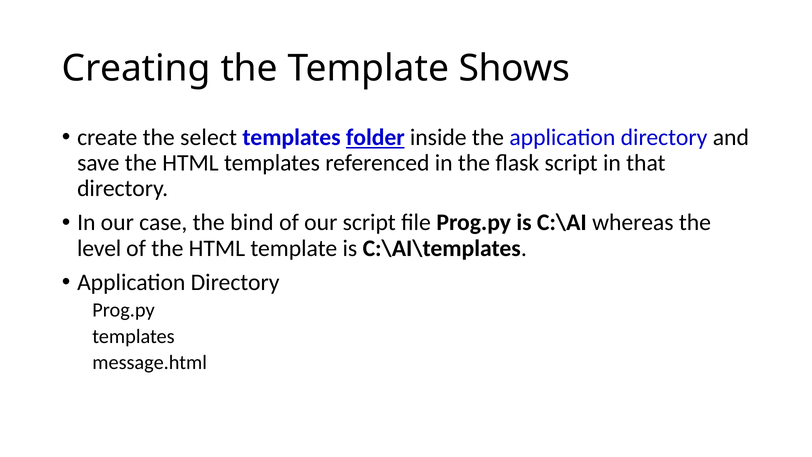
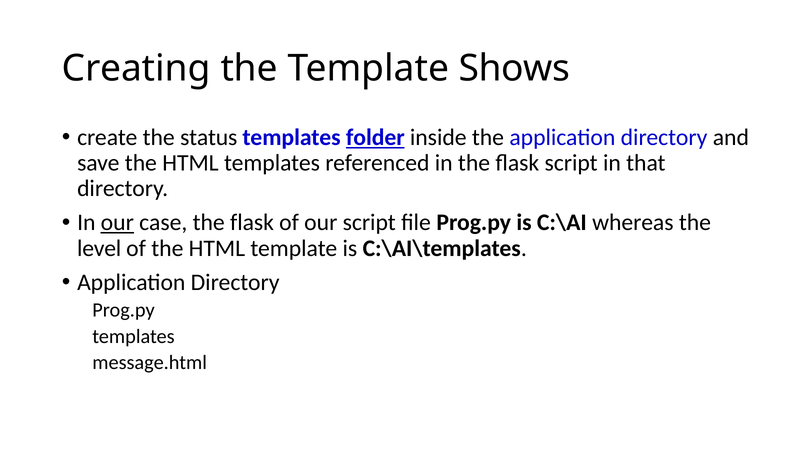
select: select -> status (209, 137)
our underline: none -> present (117, 222)
case the bind: bind -> flask (252, 222)
